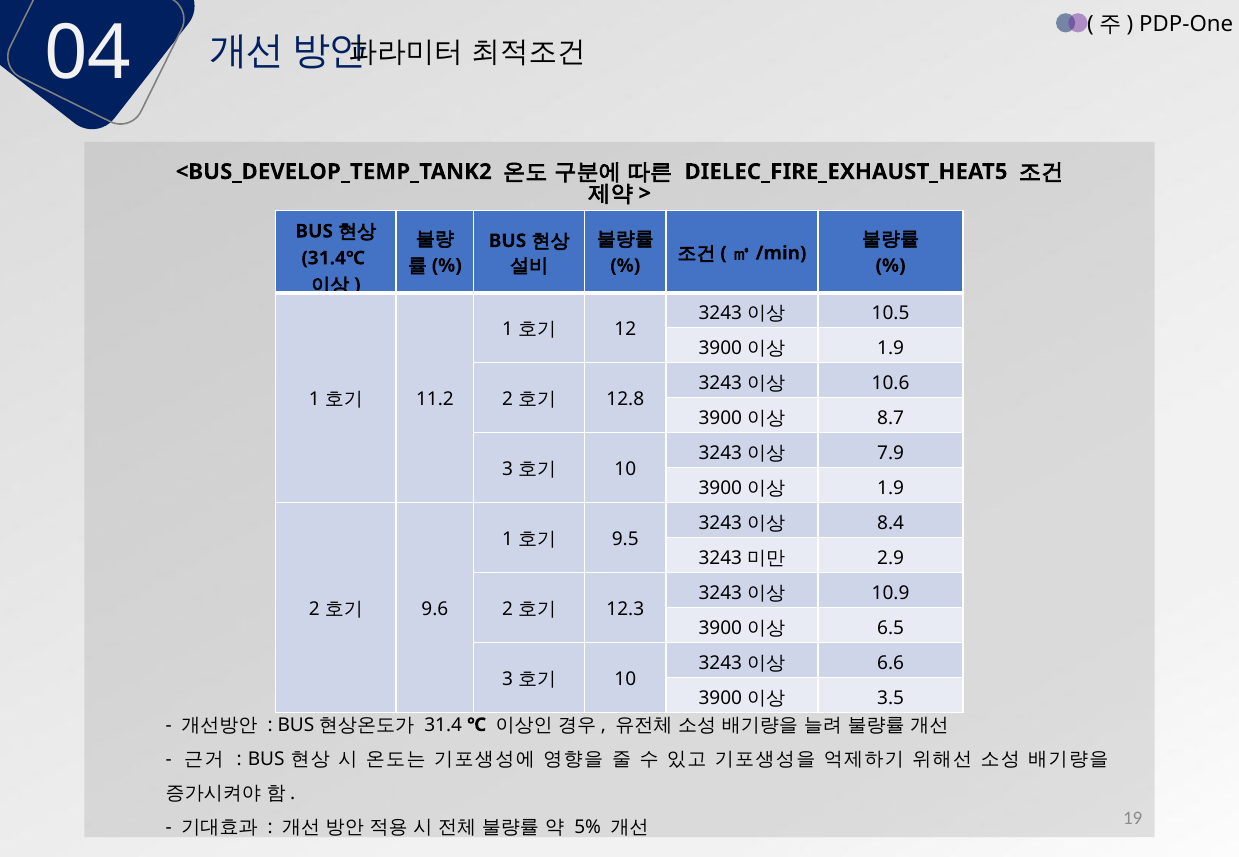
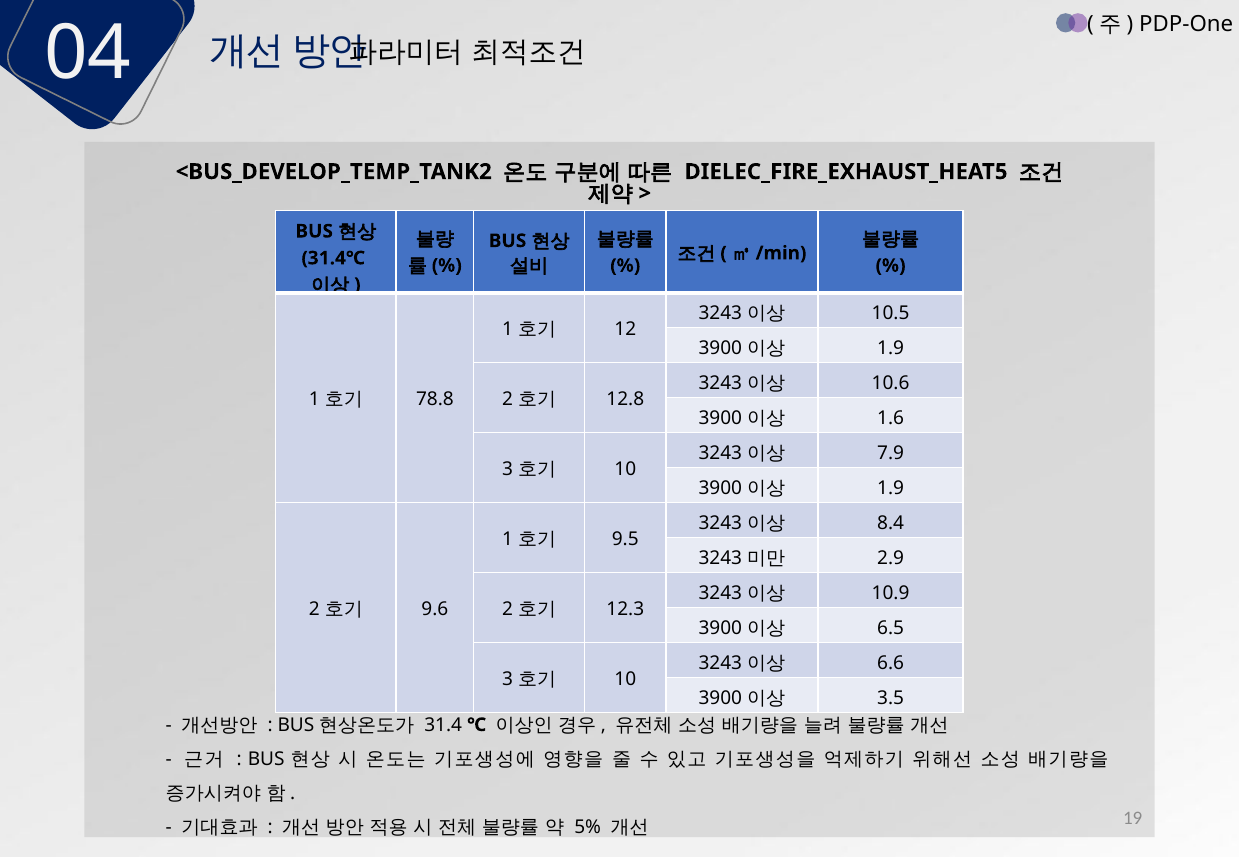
11.2: 11.2 -> 78.8 (435, 400)
8.7: 8.7 -> 1.6 (891, 419)
